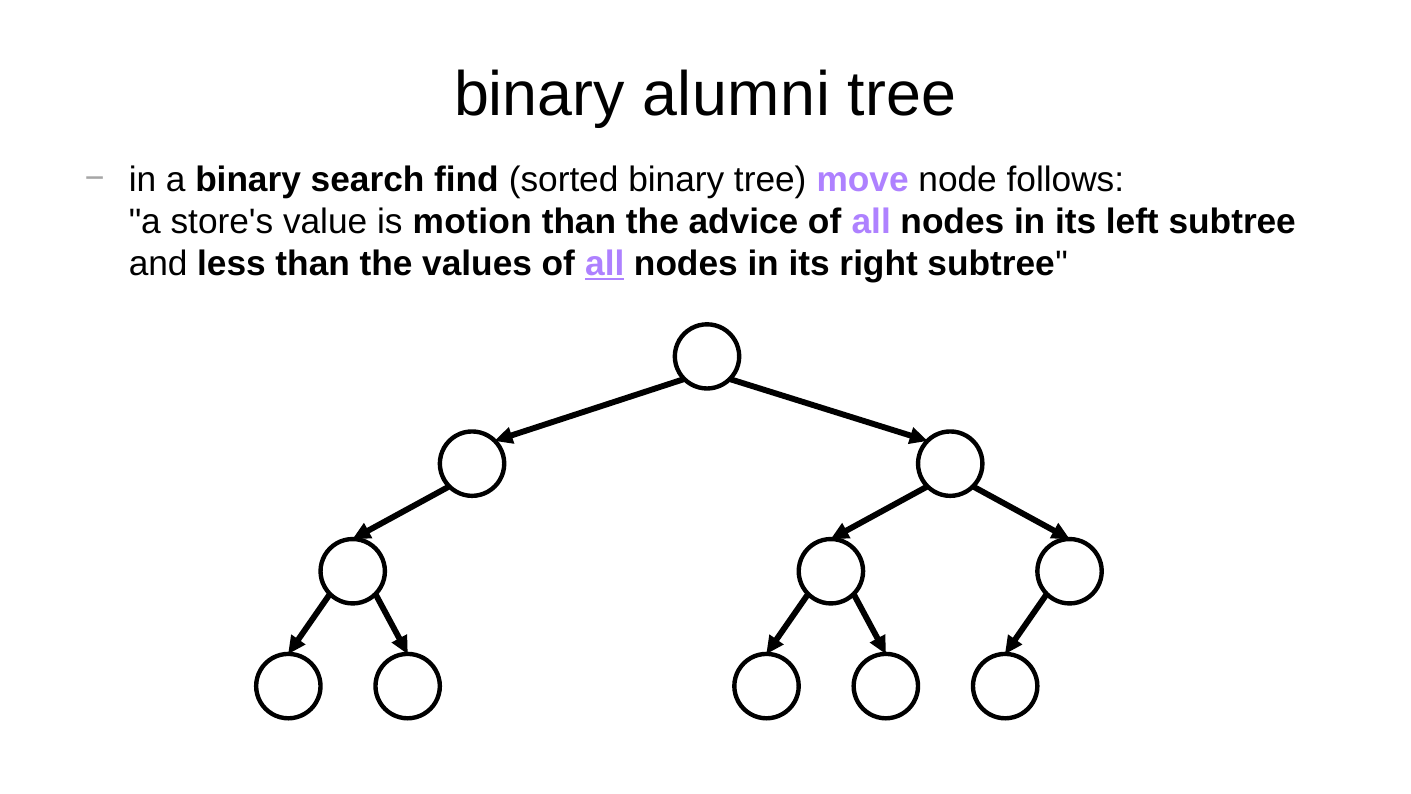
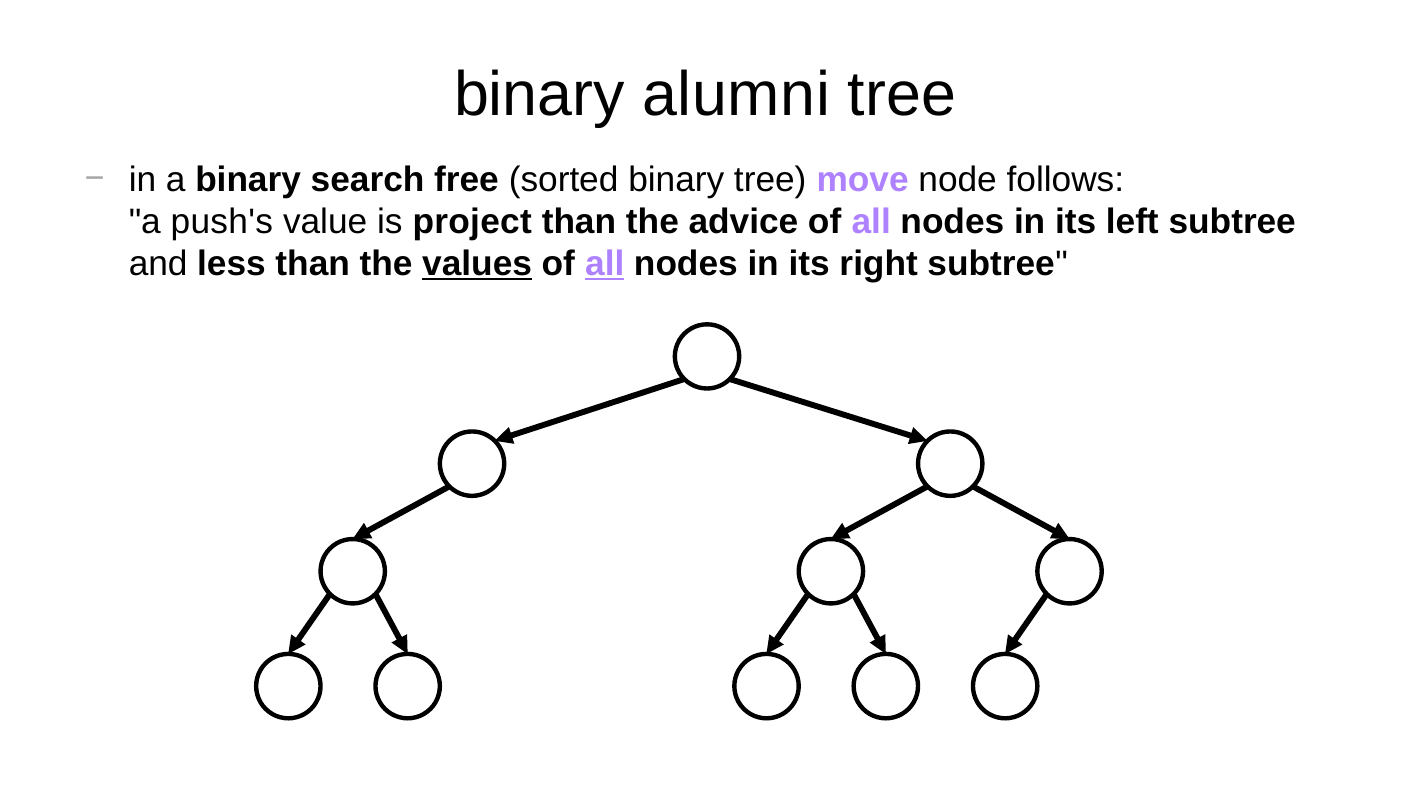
find: find -> free (466, 179)
store's: store's -> push's (222, 222)
motion: motion -> project (472, 222)
values underline: none -> present (477, 264)
